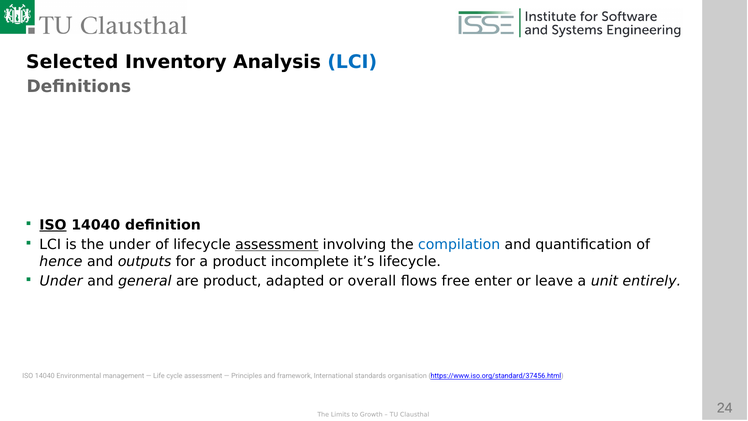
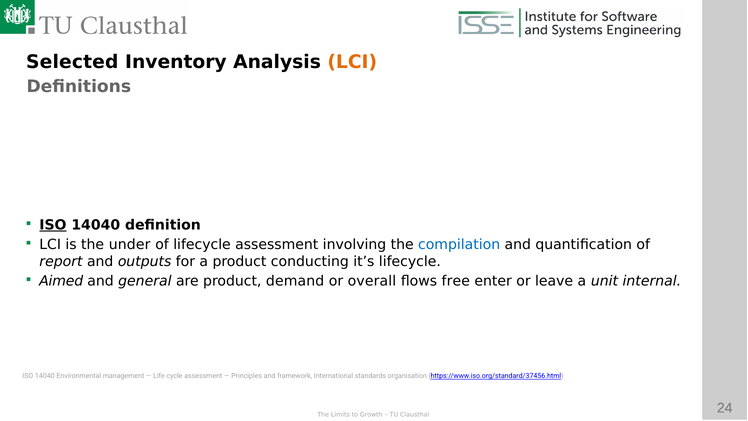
LCI colour: blue -> orange (352, 62)
assessment underline: present -> none (277, 245)
hence: hence -> report (61, 261)
incomplete: incomplete -> conducting (310, 261)
Under: Under -> Aimed (61, 281)
adapted: adapted -> demand (295, 281)
entirely: entirely -> internal (652, 281)
